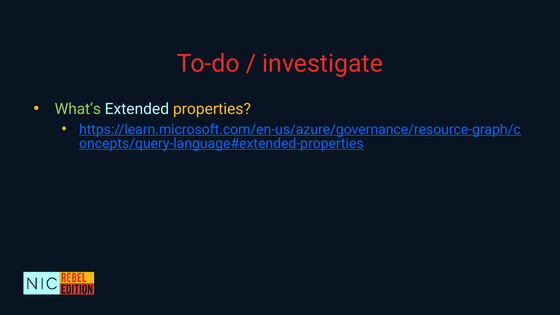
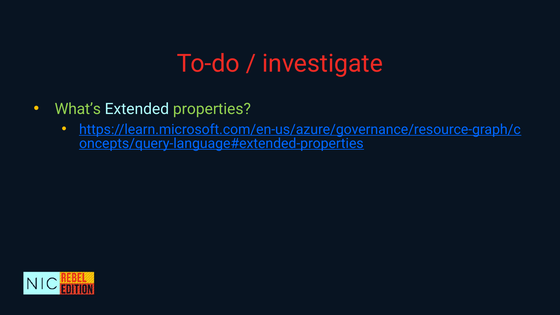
properties colour: yellow -> light green (212, 109)
